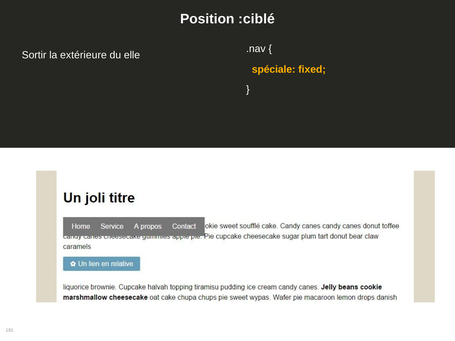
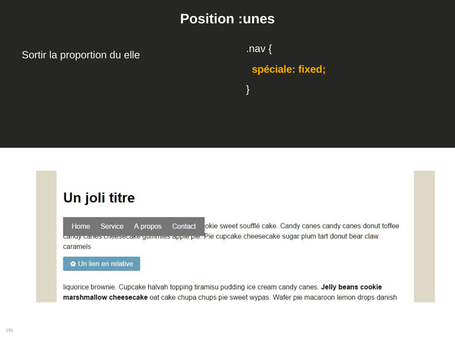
:ciblé: :ciblé -> :unes (257, 19)
extérieure: extérieure -> proportion (83, 55)
